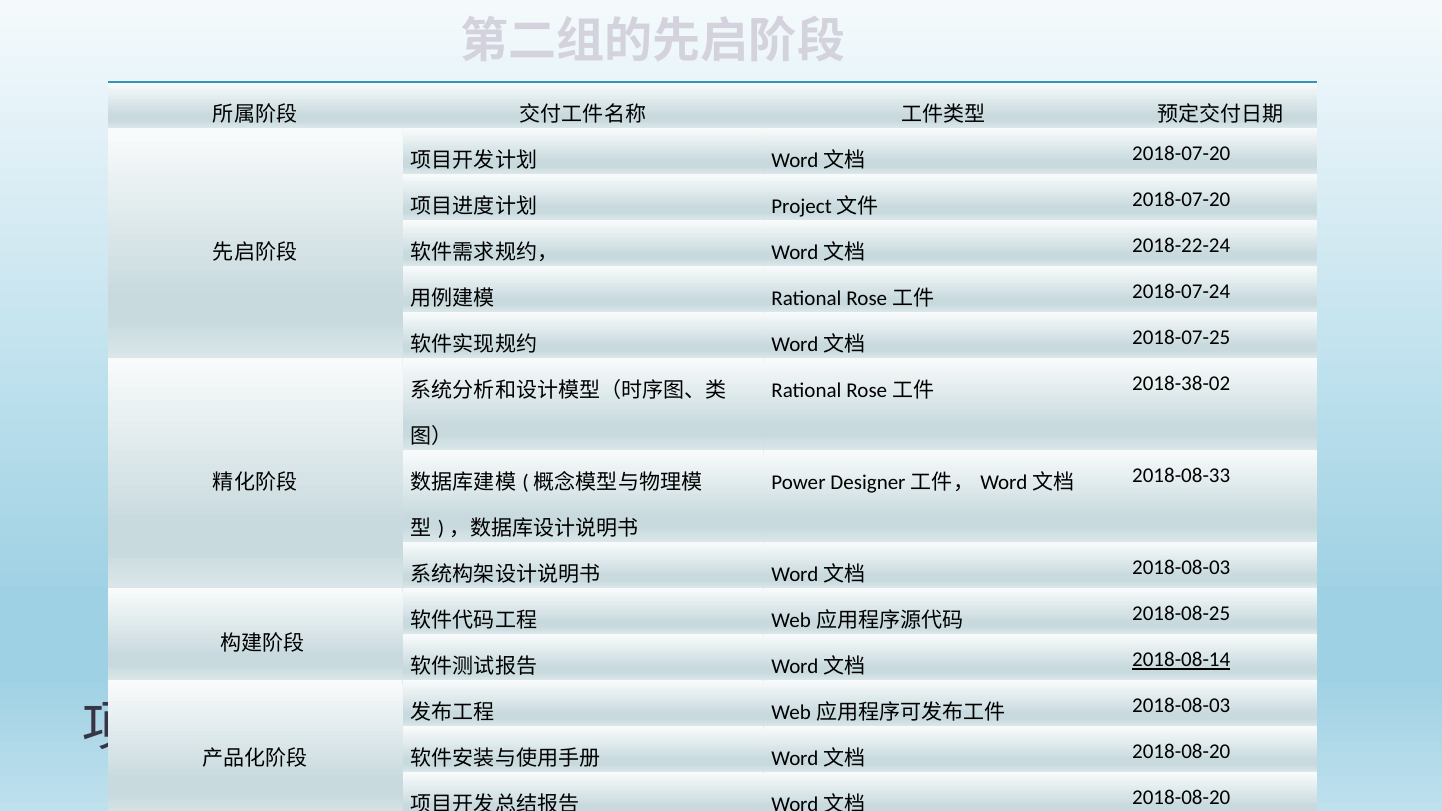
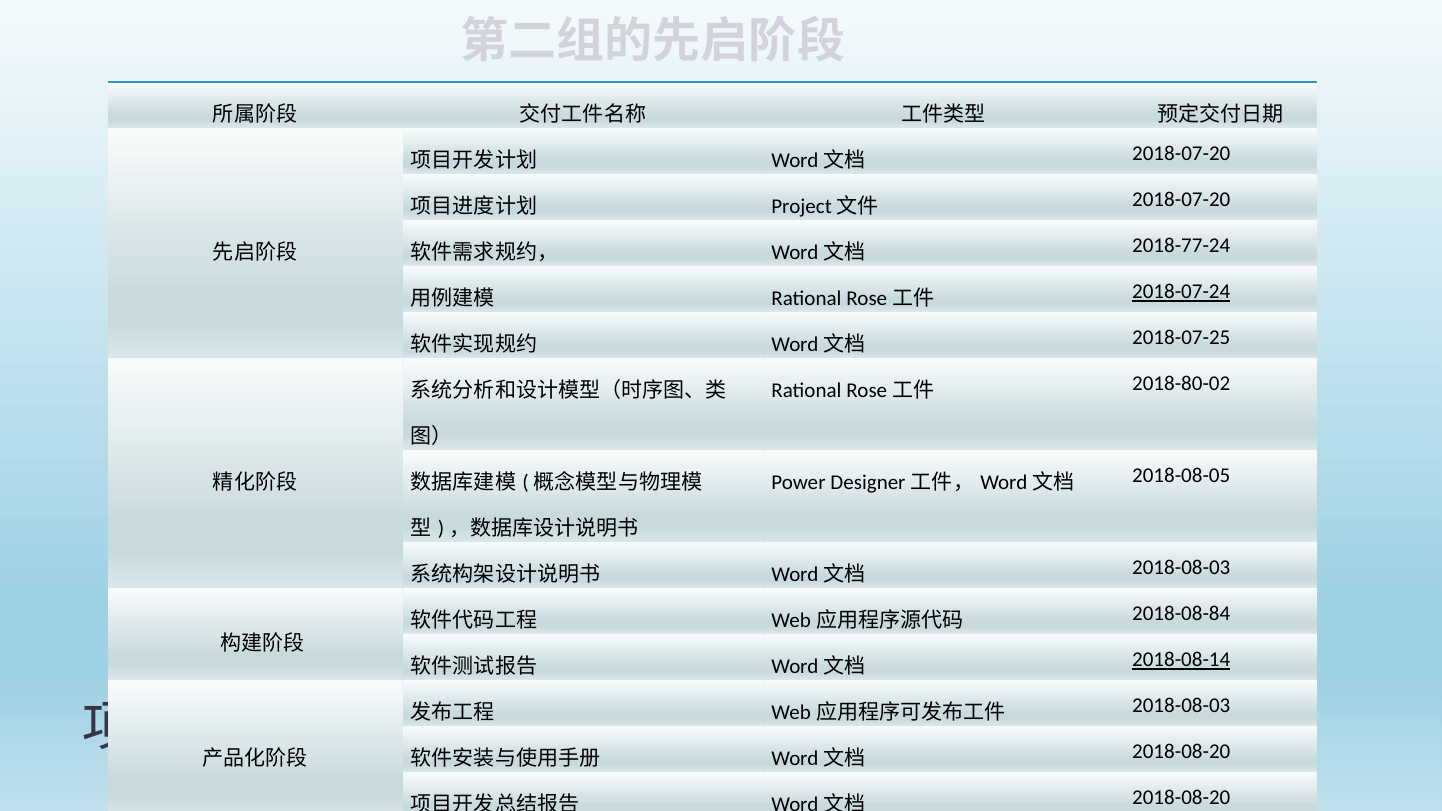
2018-22-24: 2018-22-24 -> 2018-77-24 (1181, 246)
2018-07-24 underline: none -> present (1181, 292)
2018-38-02: 2018-38-02 -> 2018-80-02 (1181, 384)
2018-08-33: 2018-08-33 -> 2018-08-05 (1181, 476)
2018-08-25: 2018-08-25 -> 2018-08-84 (1181, 614)
